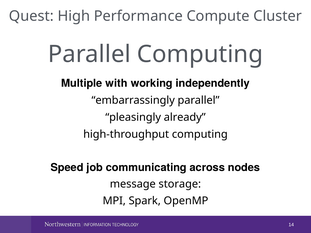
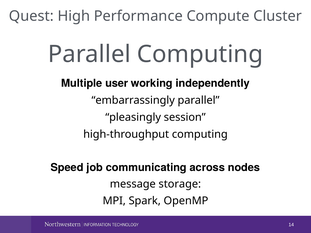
with: with -> user (117, 83)
already: already -> session (185, 117)
